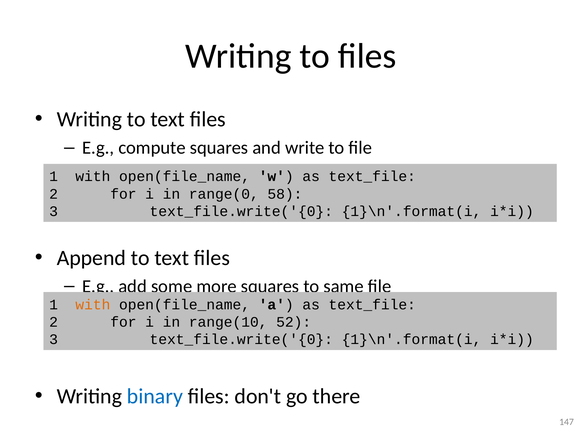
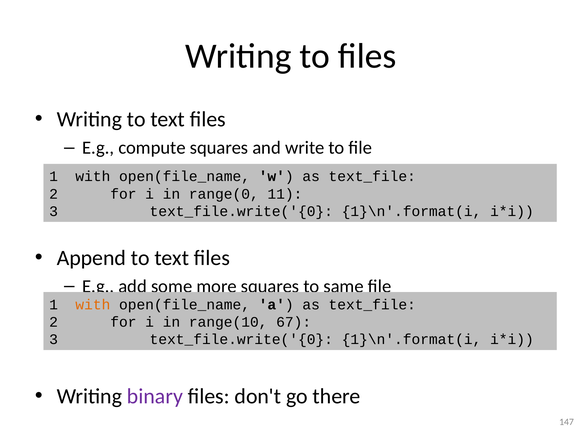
58: 58 -> 11 (285, 194)
52: 52 -> 67 (294, 322)
binary colour: blue -> purple (155, 397)
